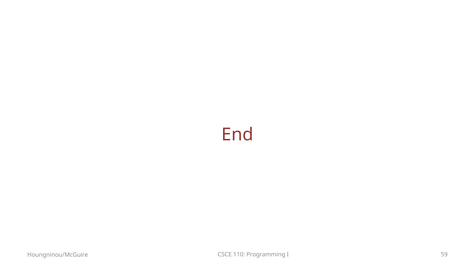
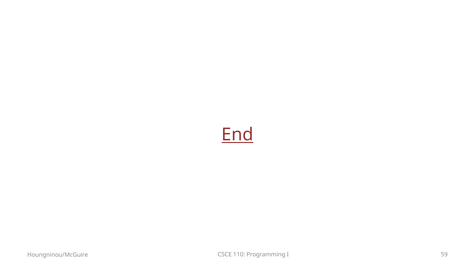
End underline: none -> present (238, 135)
